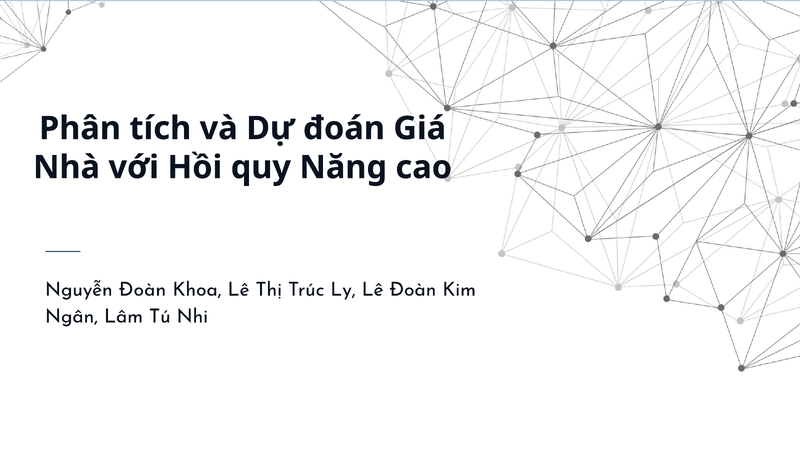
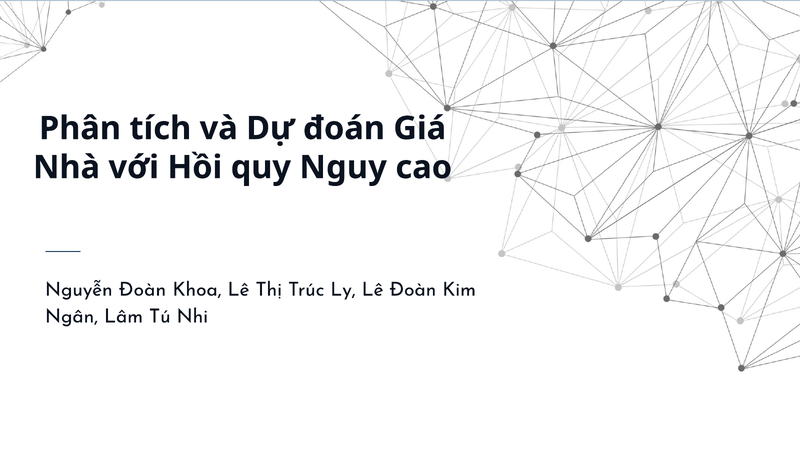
Năng: Năng -> Nguy (343, 167)
